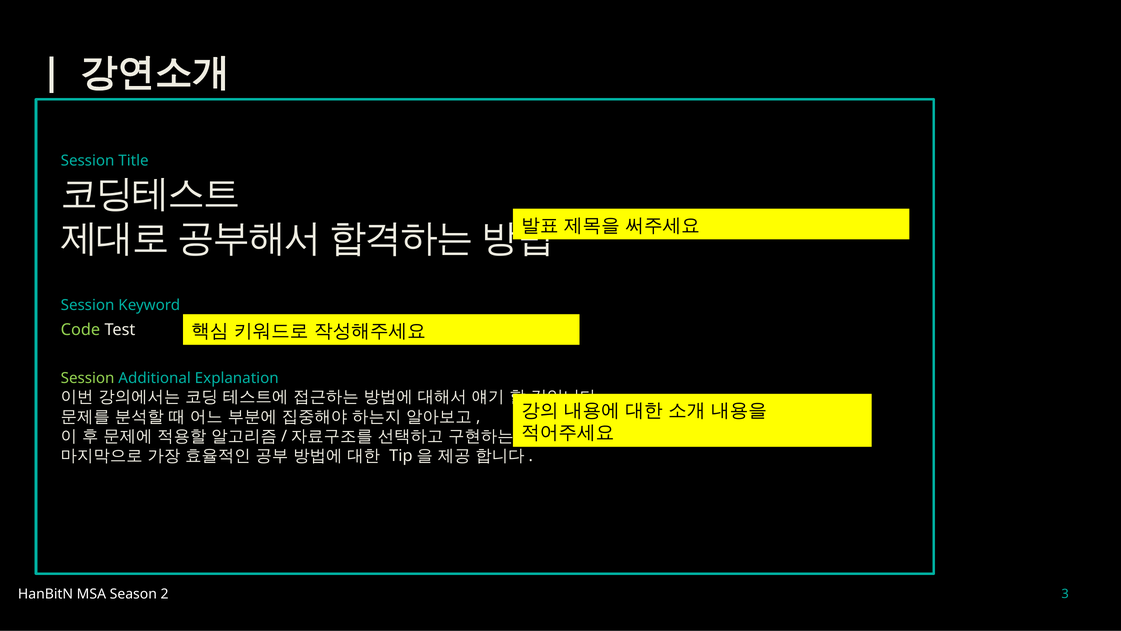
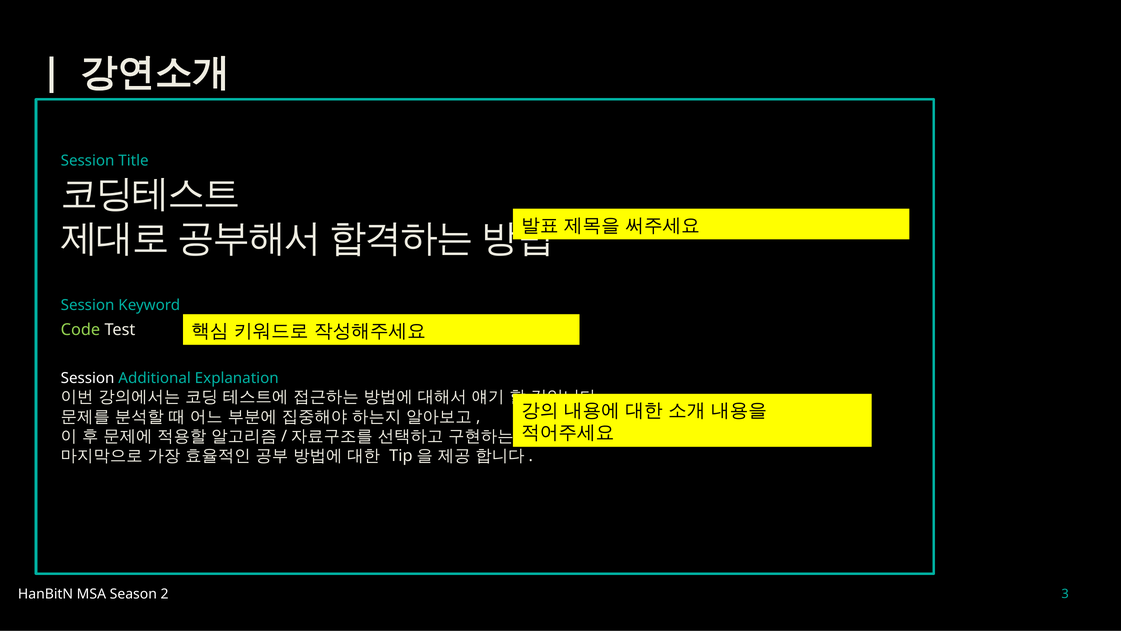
Session colour: light green -> white (88, 378)
